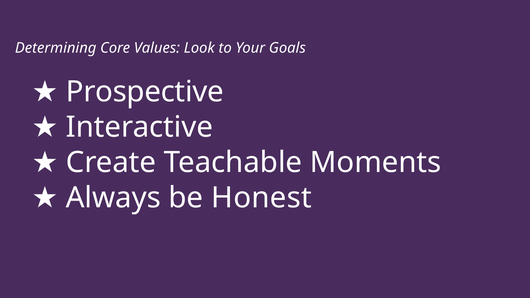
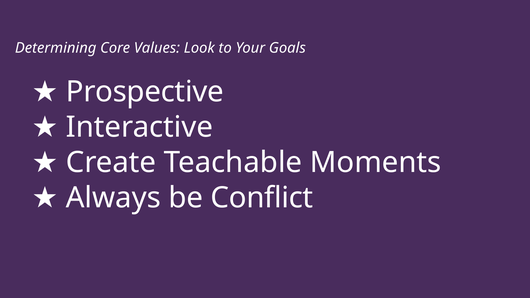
Honest: Honest -> Conflict (262, 198)
